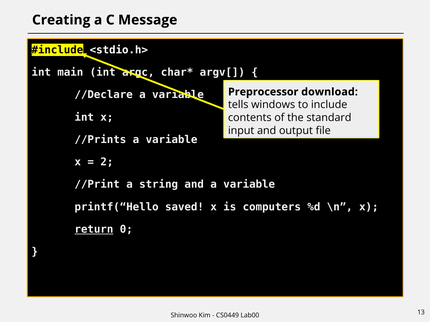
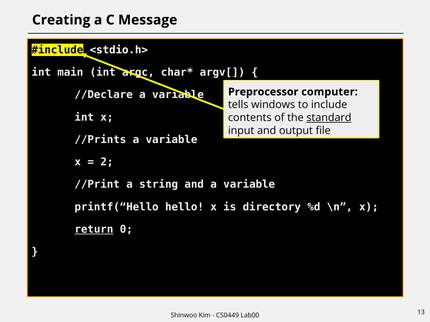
download: download -> computer (330, 92)
standard underline: none -> present (329, 118)
saved: saved -> hello (184, 207)
computers: computers -> directory (272, 207)
